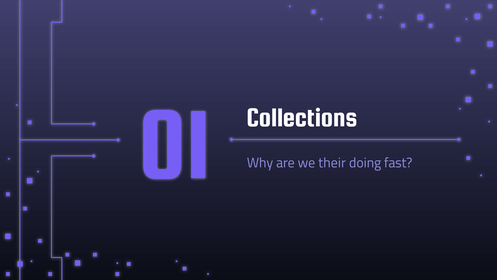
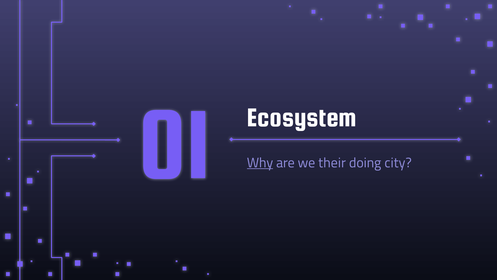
Why underline: none -> present (260, 163)
fast: fast -> city (398, 163)
Collections: Collections -> Ecosystem (302, 117)
